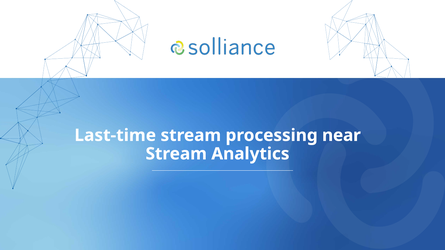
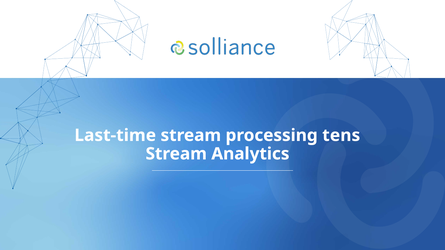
near: near -> tens (341, 135)
